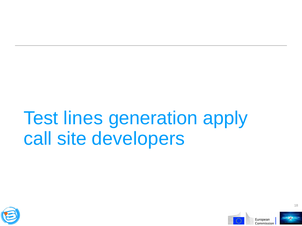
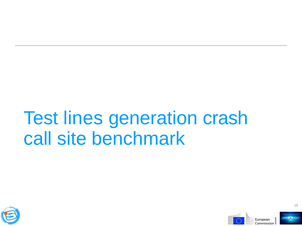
apply: apply -> crash (225, 118)
developers: developers -> benchmark (138, 139)
